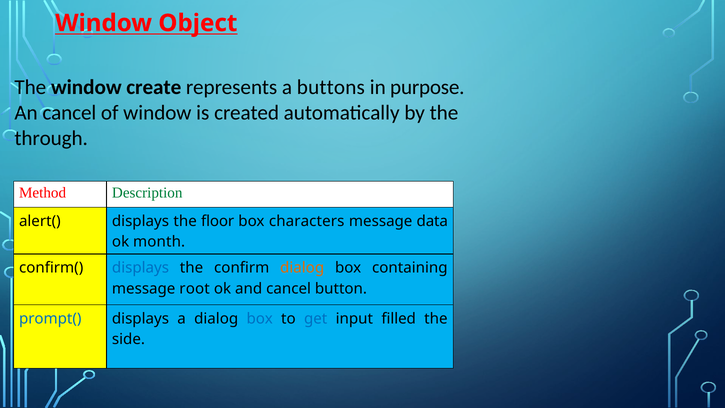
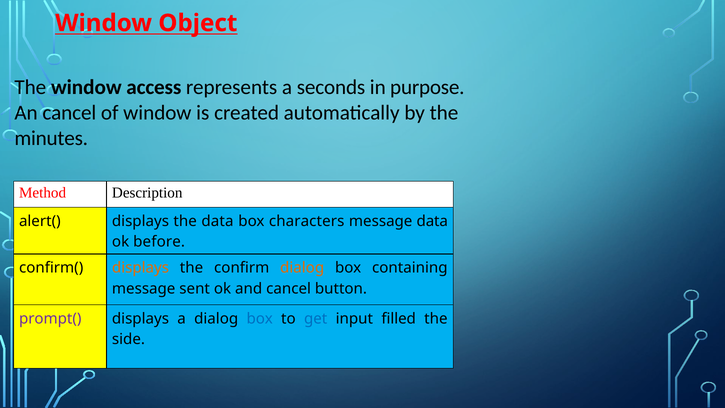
create: create -> access (154, 87)
buttons: buttons -> seconds (331, 87)
through: through -> minutes (51, 138)
Description colour: green -> black (147, 192)
the floor: floor -> data (217, 221)
month: month -> before (159, 242)
displays colour: blue -> orange (141, 268)
root: root -> sent (195, 288)
prompt( colour: blue -> purple (50, 319)
